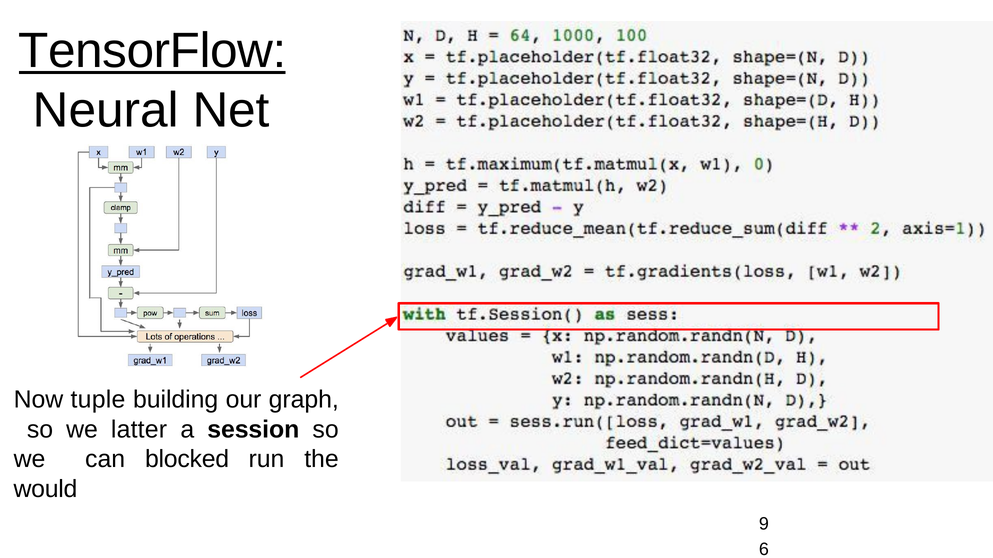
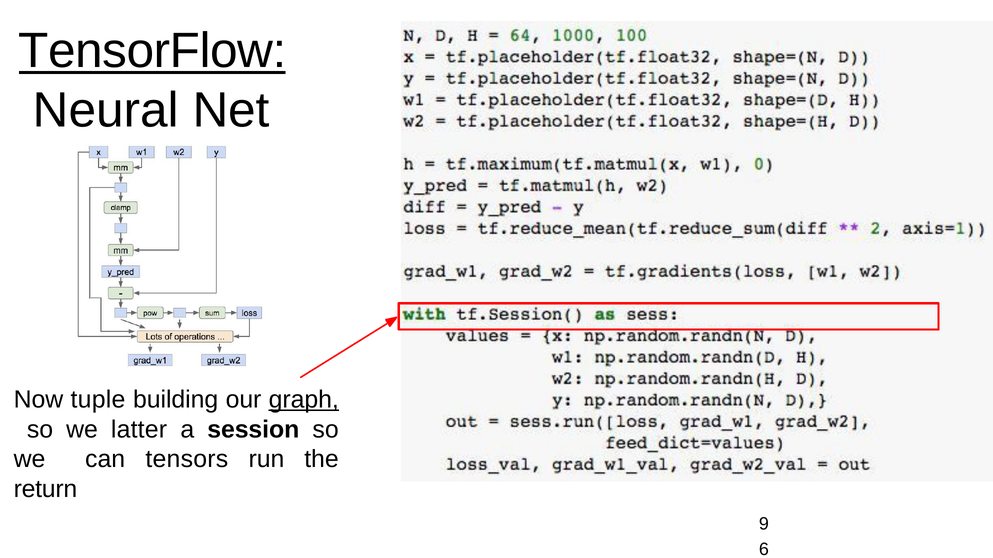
graph underline: none -> present (304, 400)
blocked: blocked -> tensors (187, 460)
would: would -> return (45, 489)
